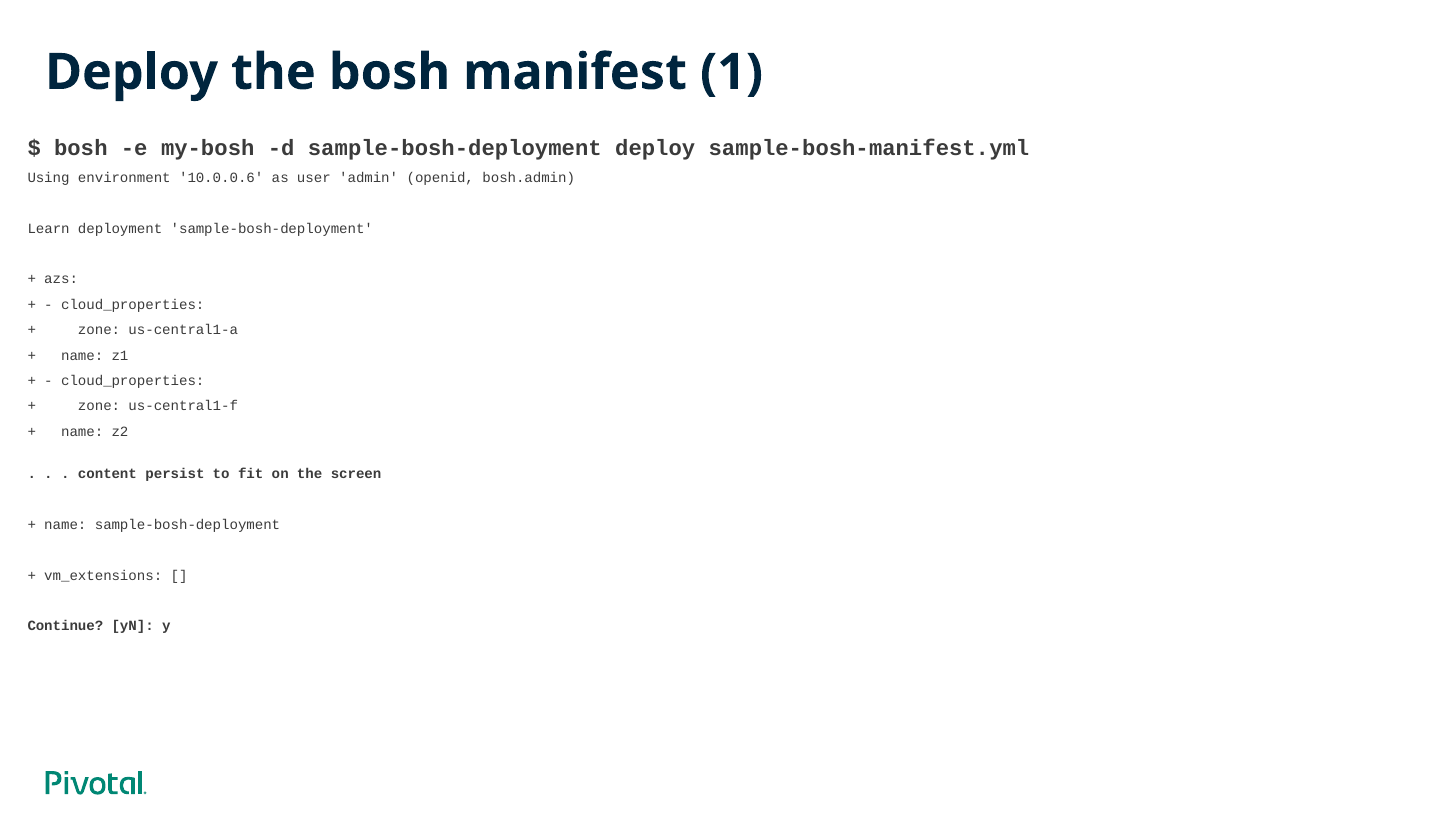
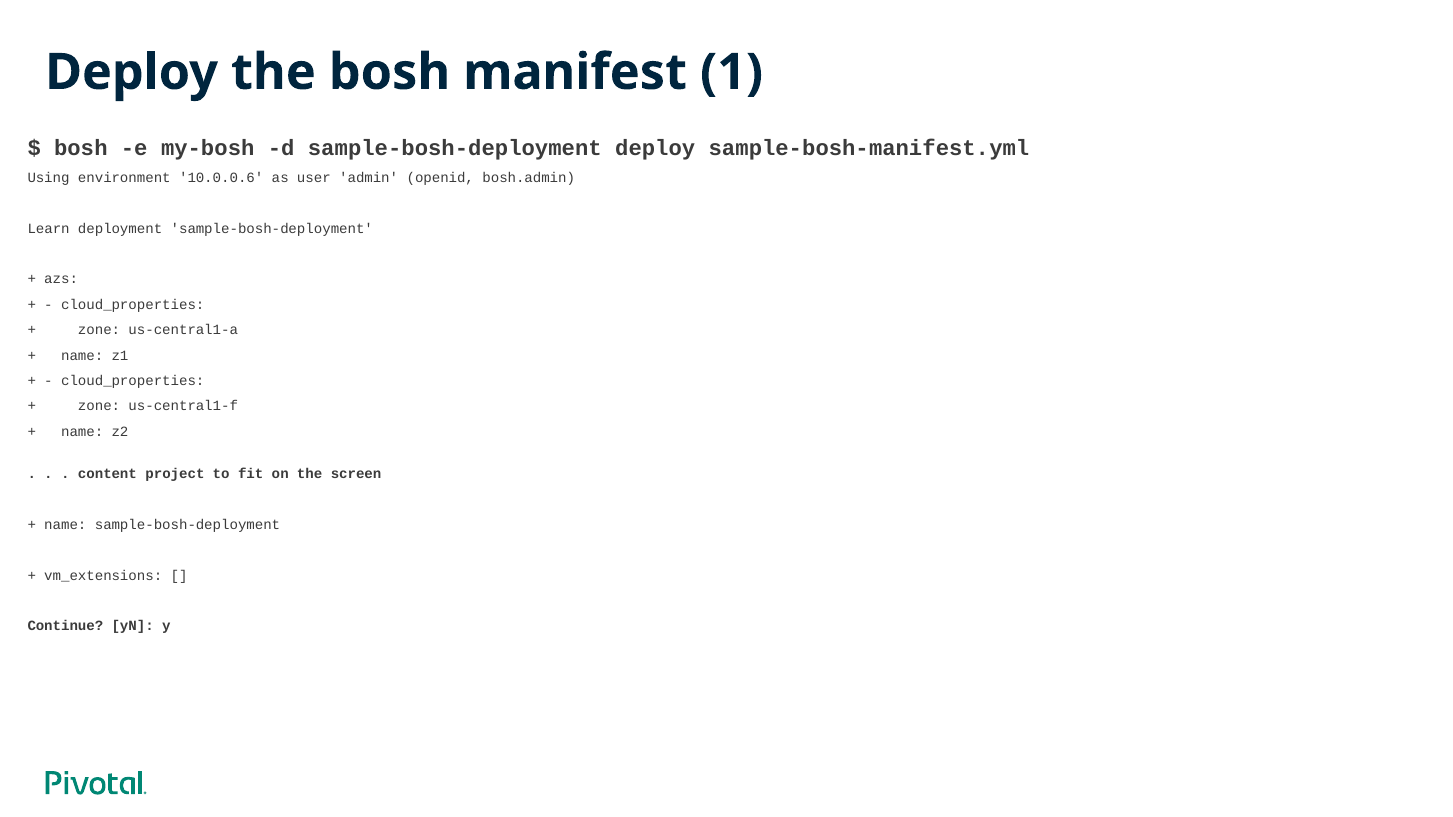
persist: persist -> project (175, 474)
